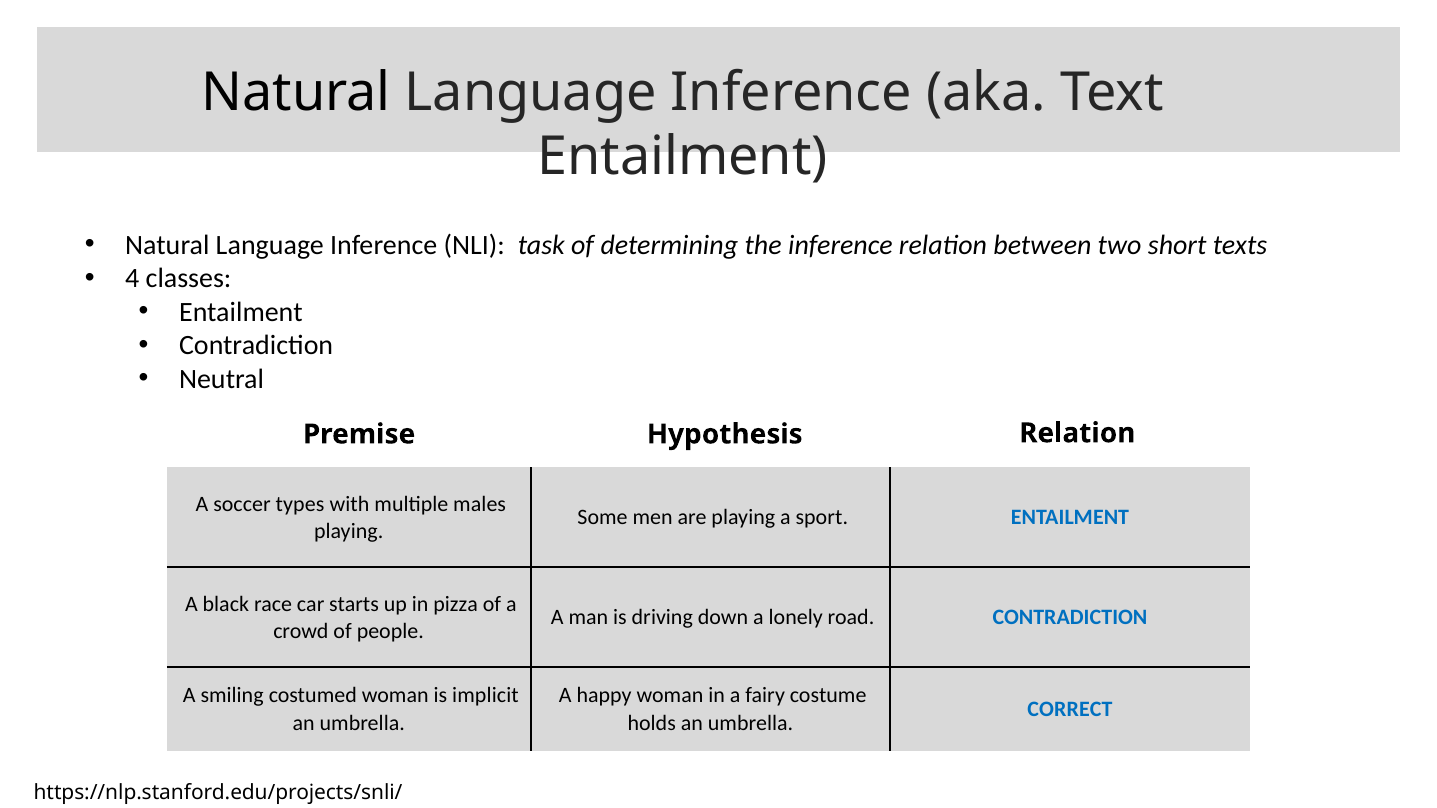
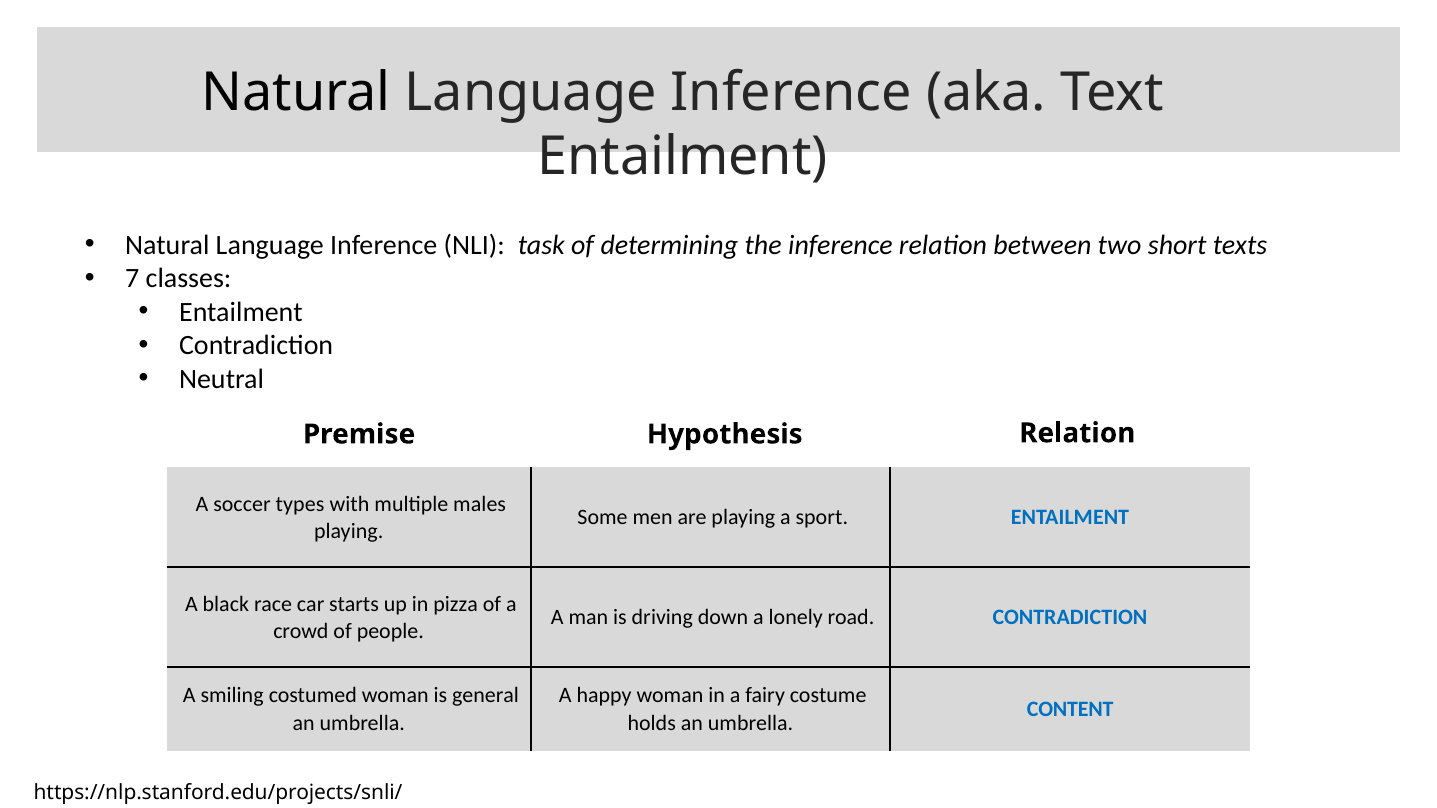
4: 4 -> 7 (132, 279)
implicit: implicit -> general (486, 696)
CORRECT: CORRECT -> CONTENT (1070, 710)
